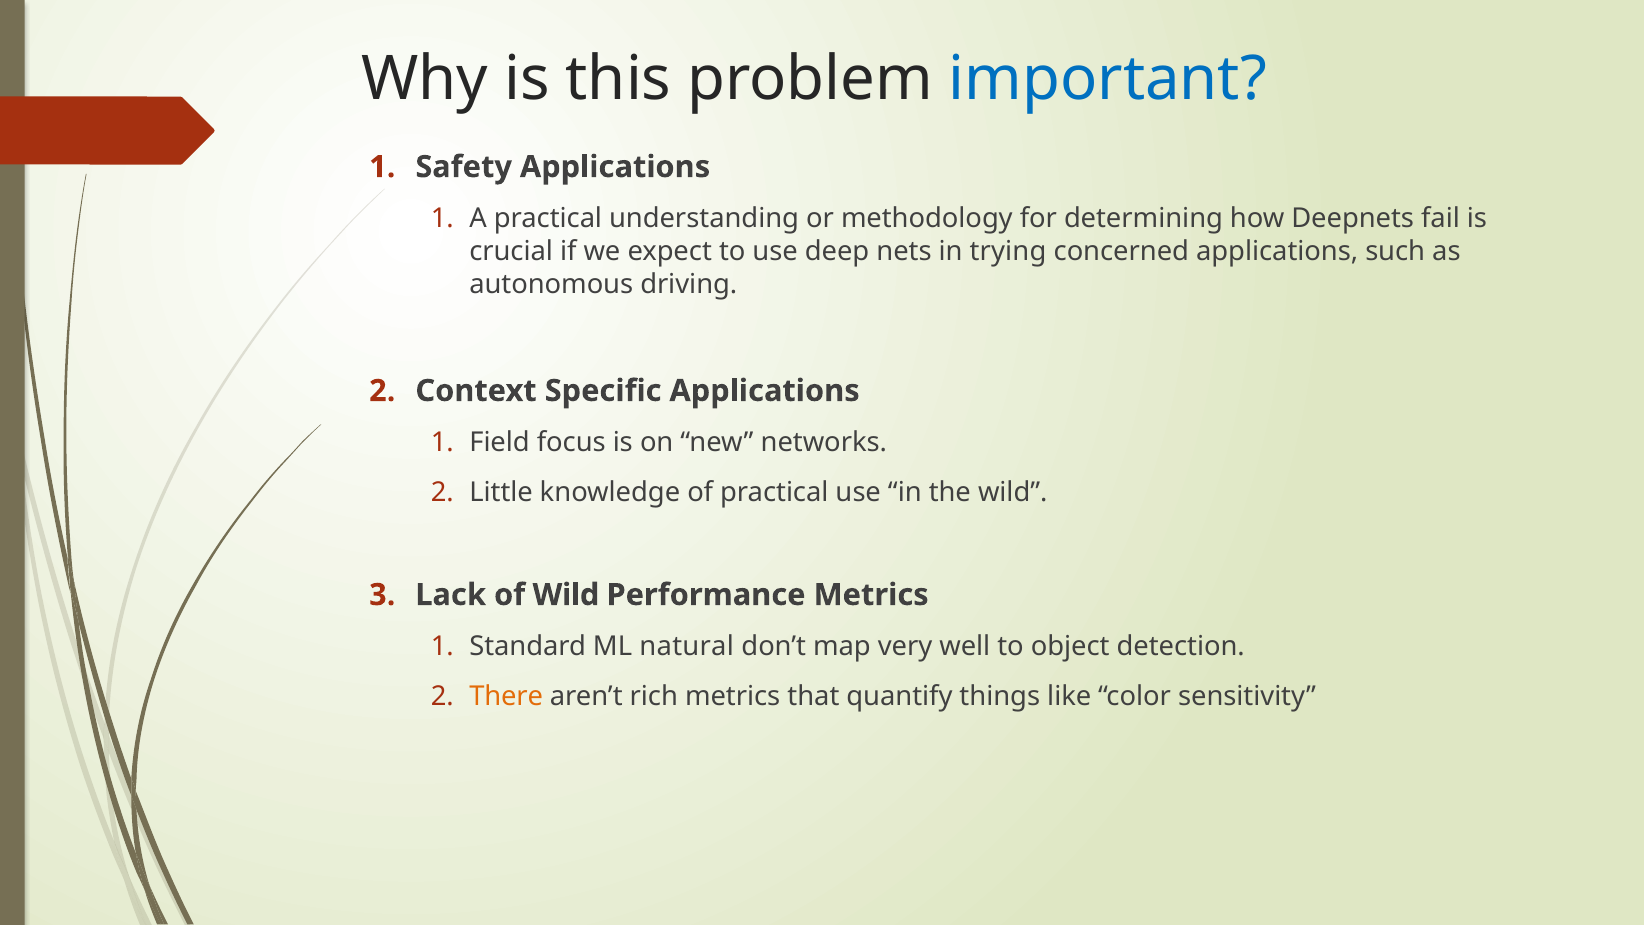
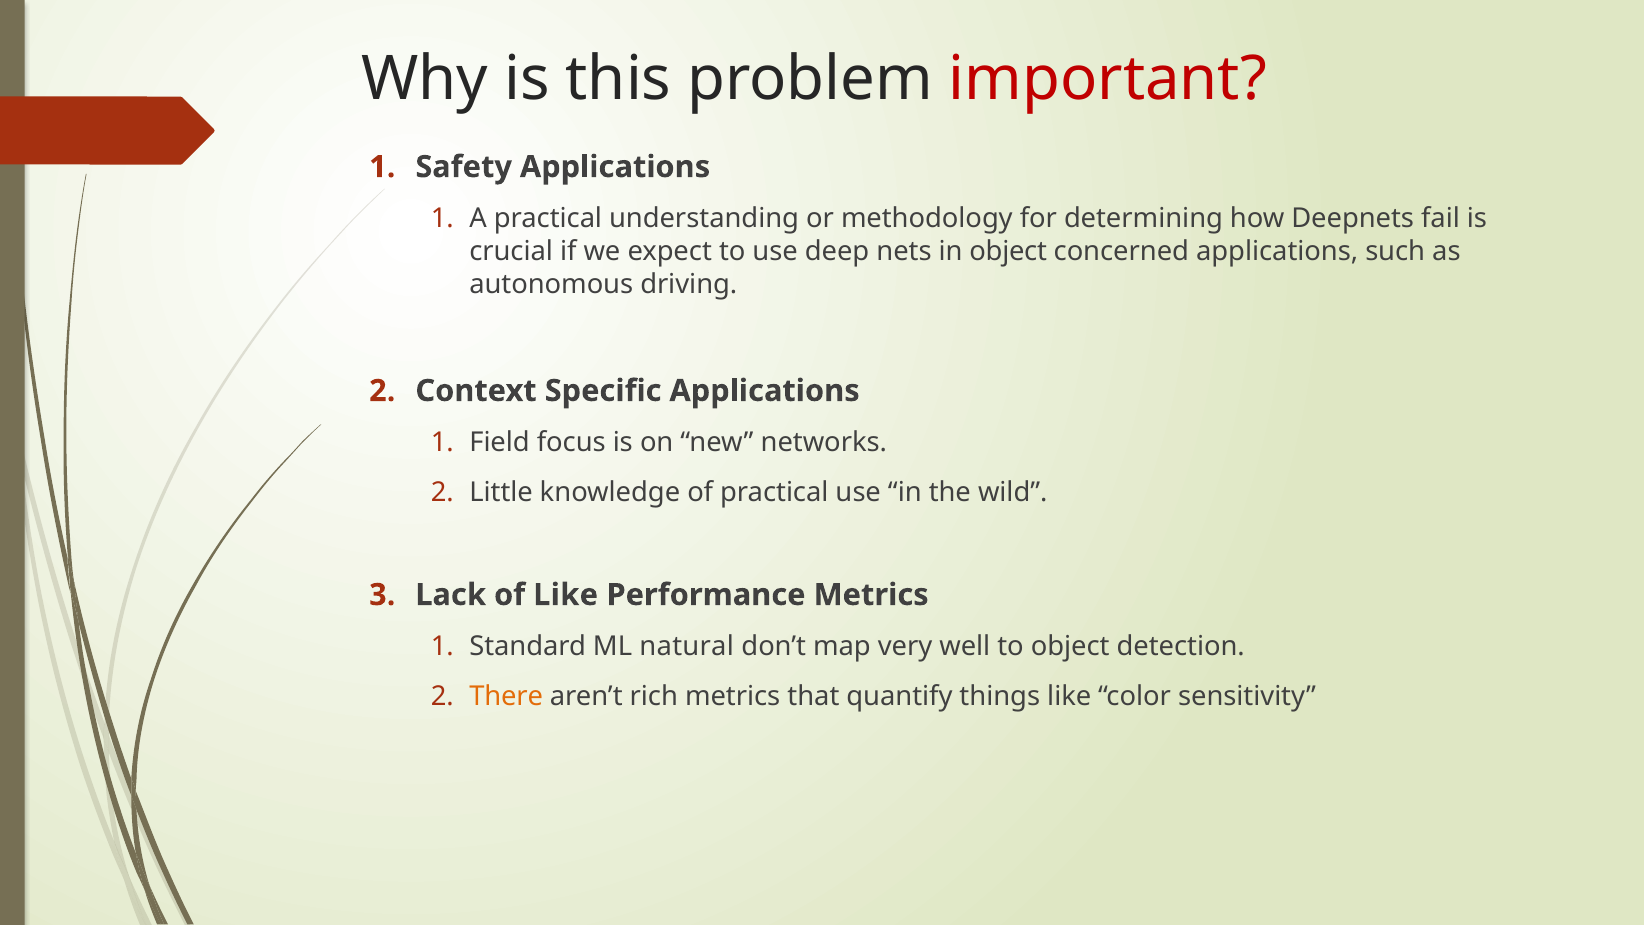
important colour: blue -> red (1108, 79)
in trying: trying -> object (1008, 251)
of Wild: Wild -> Like (566, 595)
